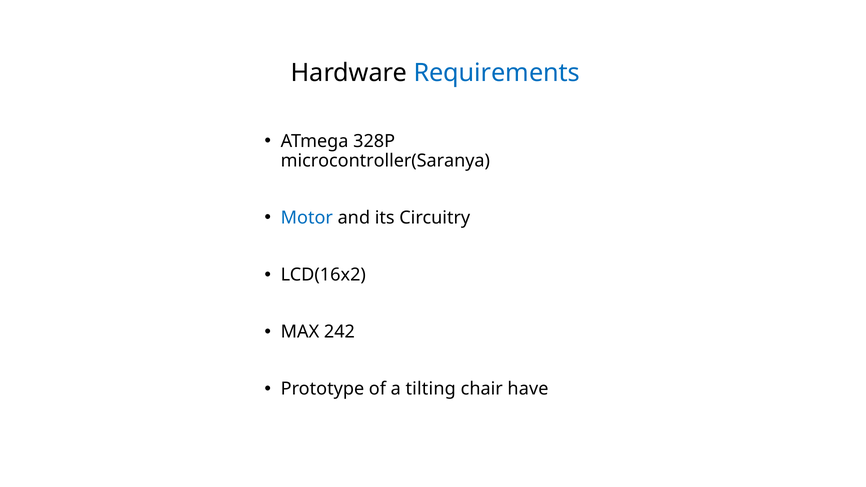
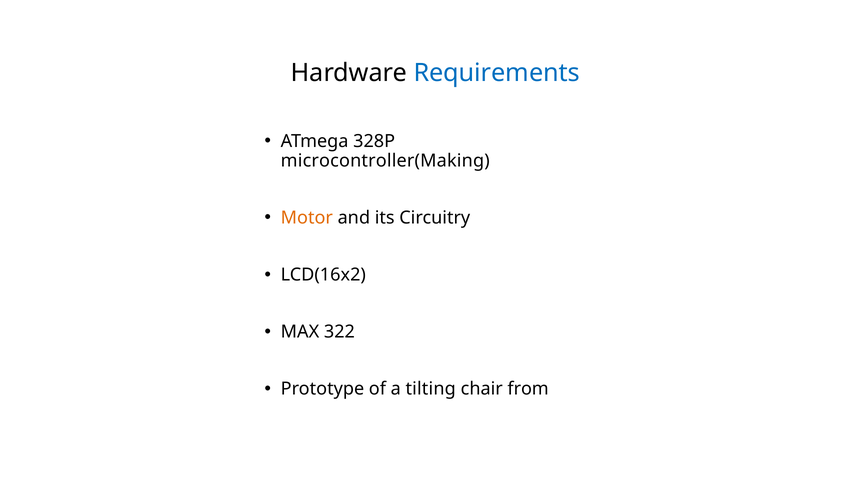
microcontroller(Saranya: microcontroller(Saranya -> microcontroller(Making (385, 161)
Motor colour: blue -> orange (307, 218)
242: 242 -> 322 (339, 332)
have: have -> from (528, 389)
